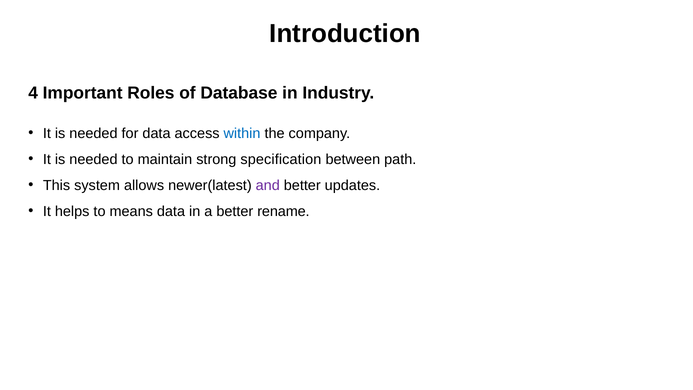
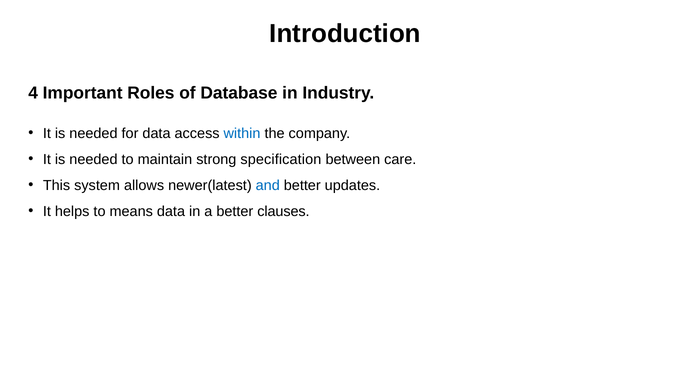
path: path -> care (400, 159)
and colour: purple -> blue (268, 185)
rename: rename -> clauses (283, 211)
